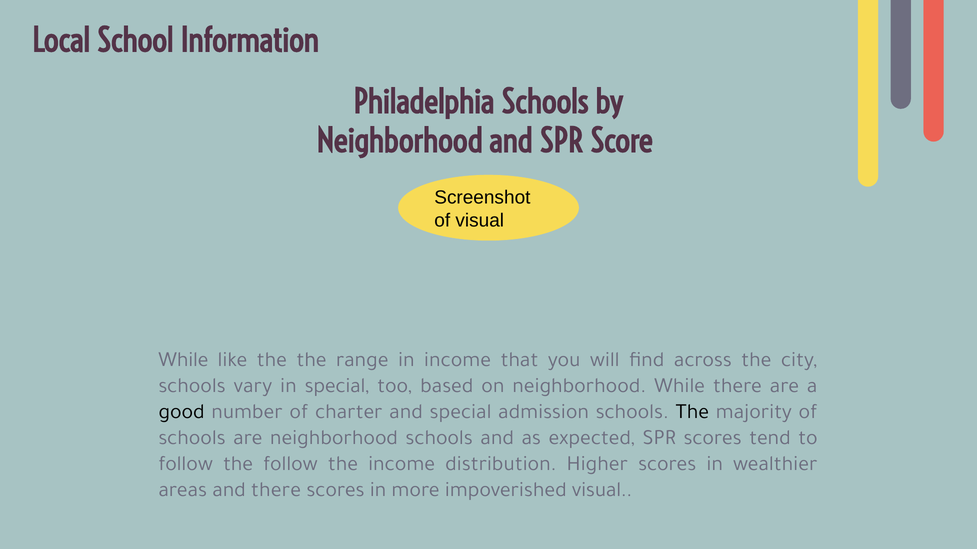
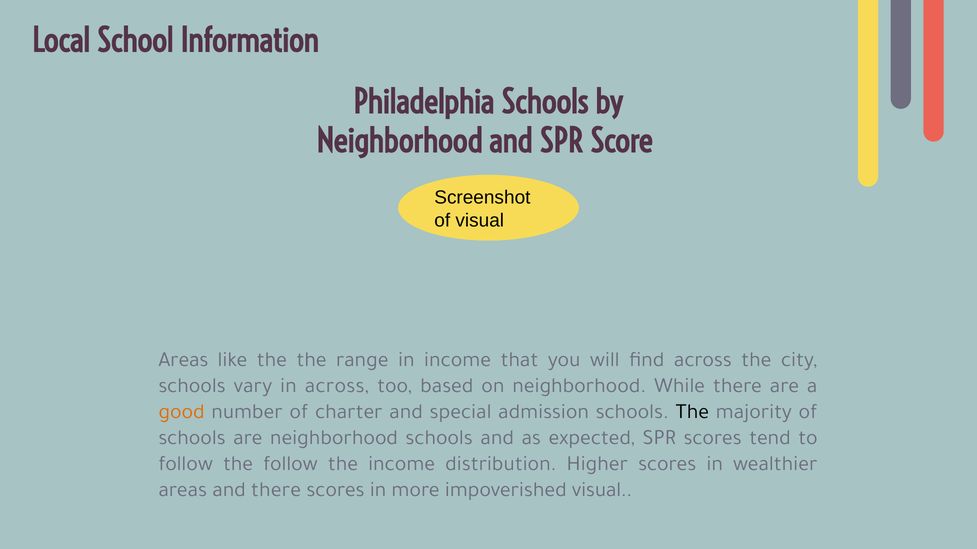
While: While -> Areas (183, 359)
in special: special -> across (337, 385)
good colour: black -> orange (182, 412)
